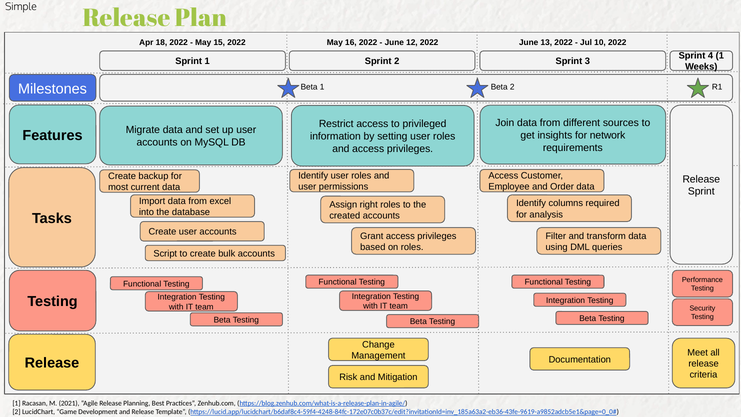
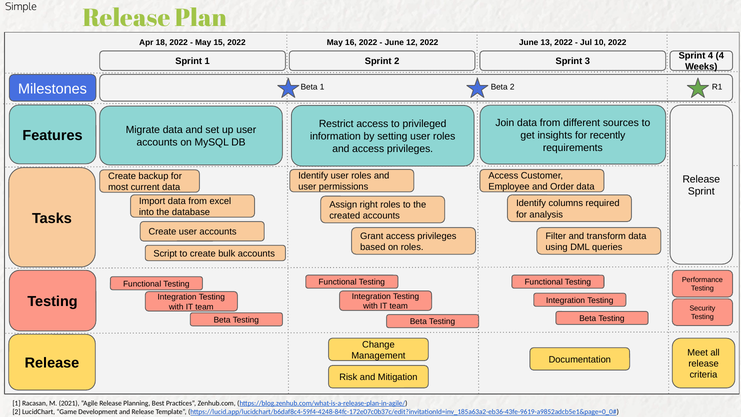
4 1: 1 -> 4 (720, 56)
network: network -> recently (608, 135)
